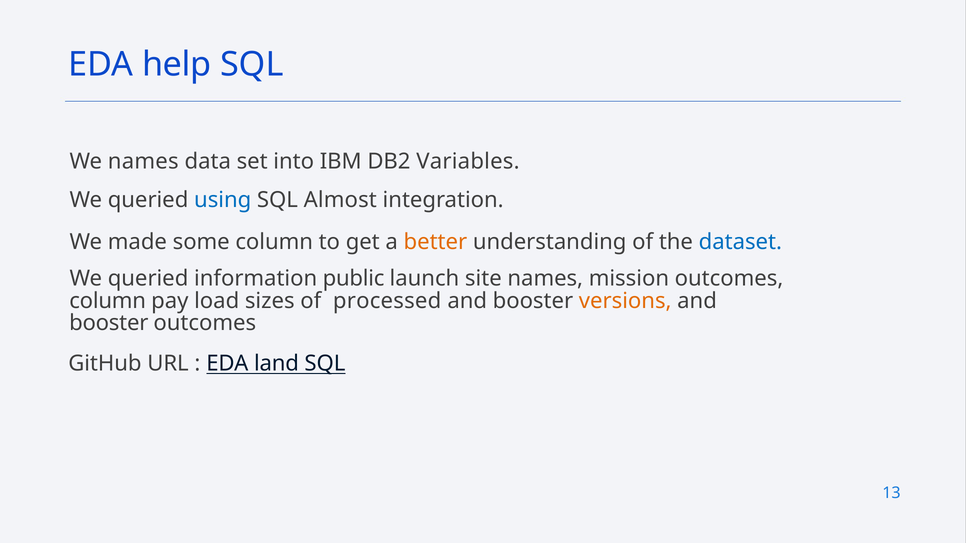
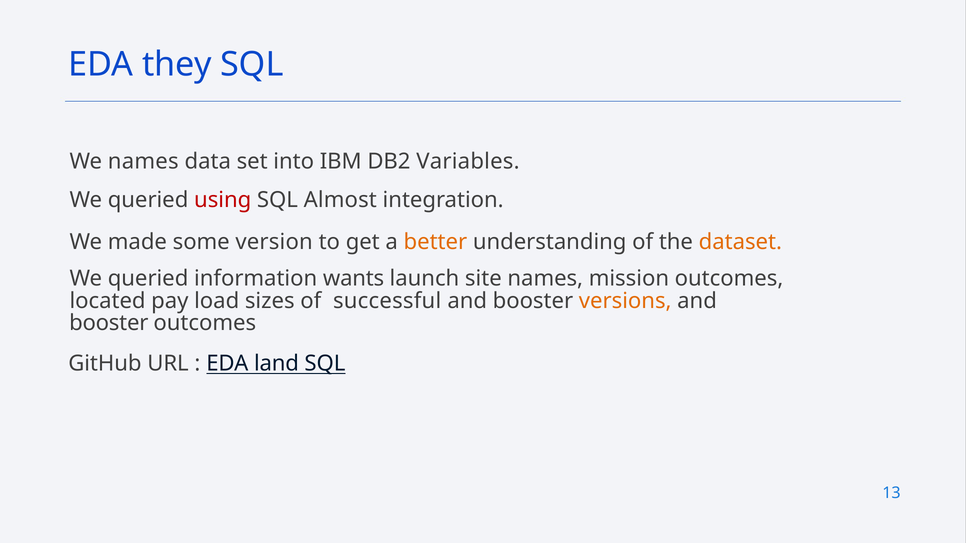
help: help -> they (177, 65)
using colour: blue -> red (223, 200)
some column: column -> version (274, 242)
dataset colour: blue -> orange (740, 242)
public: public -> wants (354, 279)
column: column -> located (108, 301)
processed: processed -> successful (387, 301)
